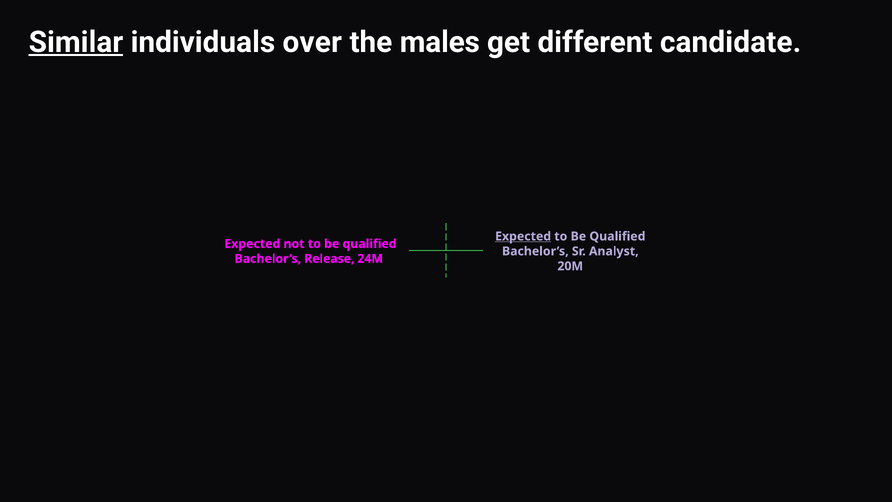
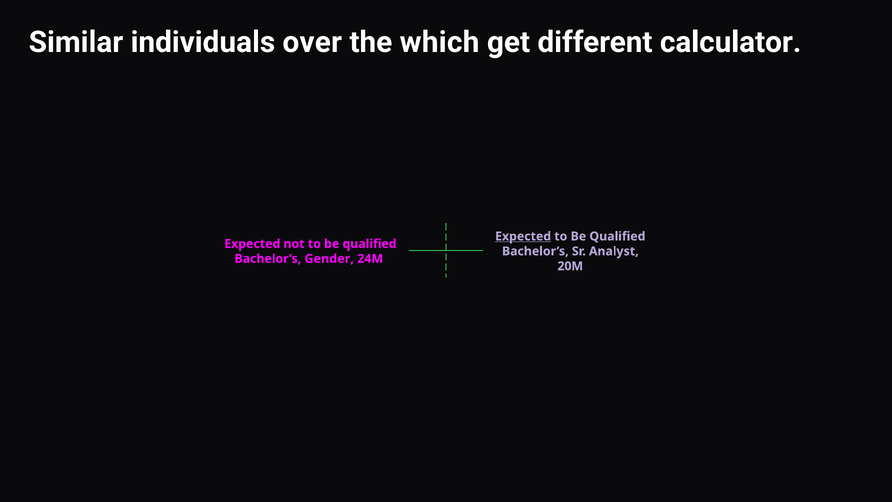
Similar underline: present -> none (76, 42)
males: males -> which (439, 42)
candidate: candidate -> calculator (731, 42)
Release: Release -> Gender (329, 259)
